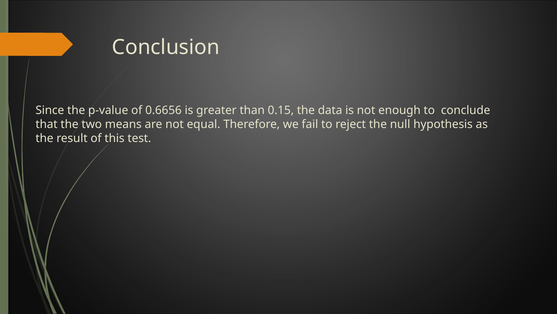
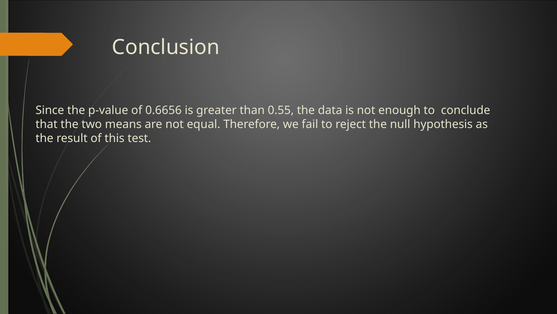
0.15: 0.15 -> 0.55 (281, 110)
